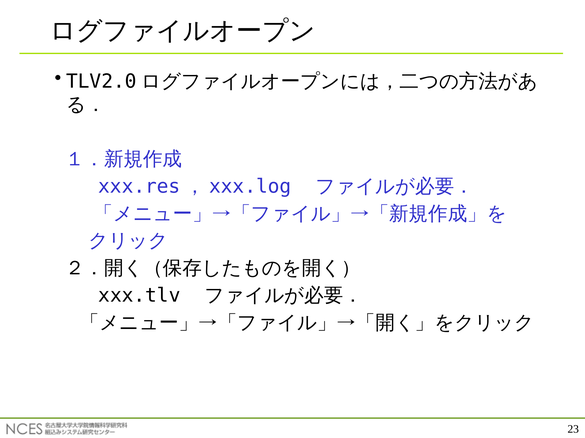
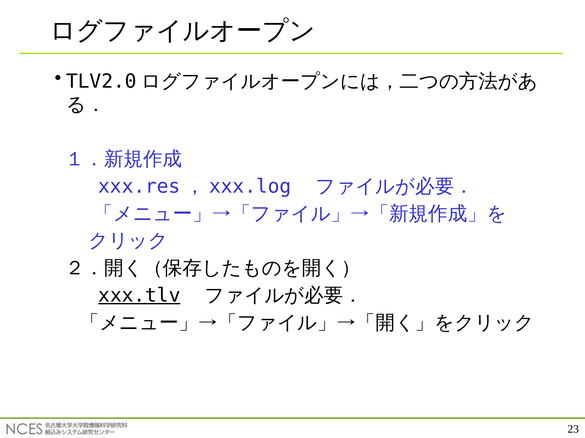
xxx.tlv underline: none -> present (139, 296)
